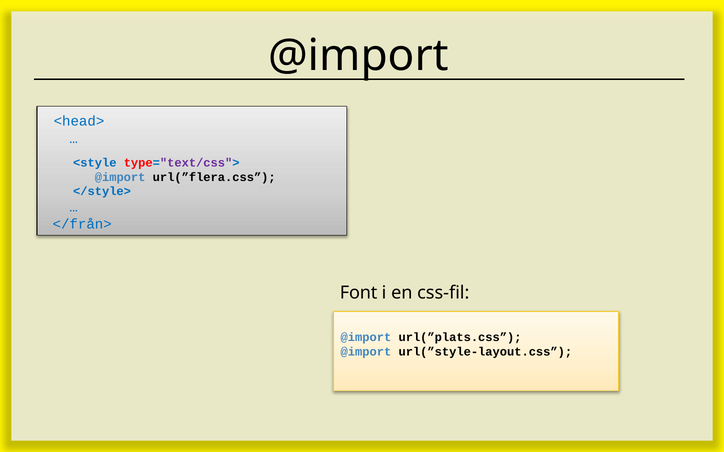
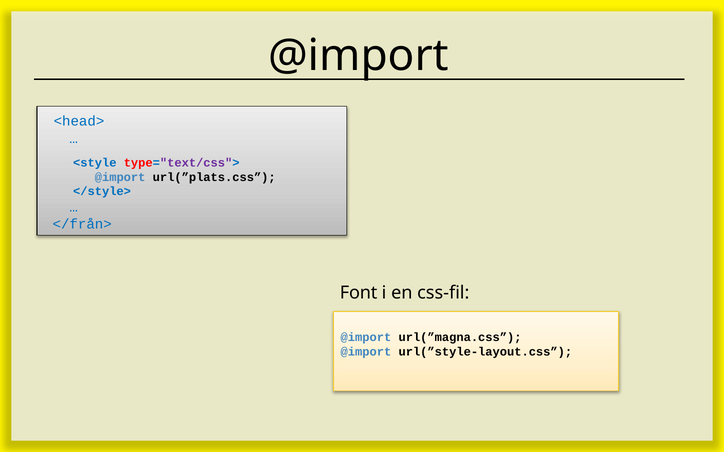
url(”flera.css: url(”flera.css -> url(”plats.css (214, 177)
url(”plats.css: url(”plats.css -> url(”magna.css (460, 338)
